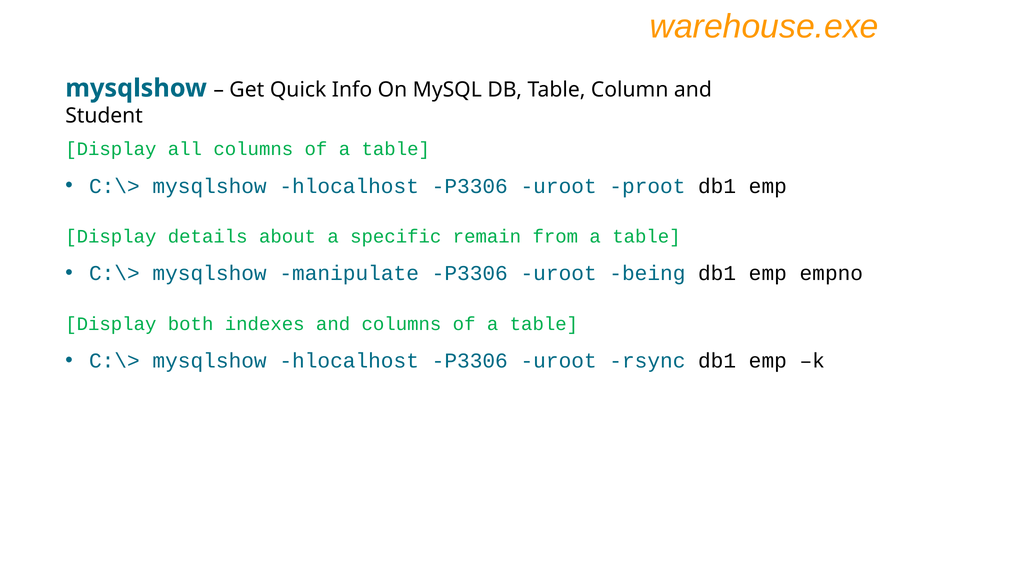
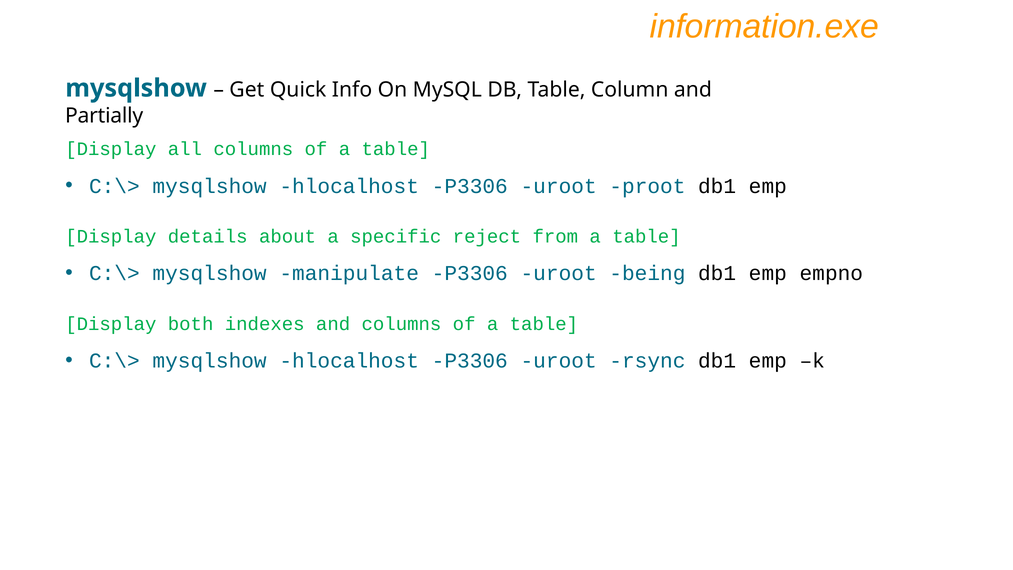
warehouse.exe: warehouse.exe -> information.exe (764, 26)
Student: Student -> Partially (104, 116)
remain: remain -> reject (487, 236)
